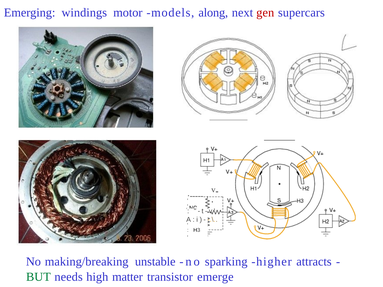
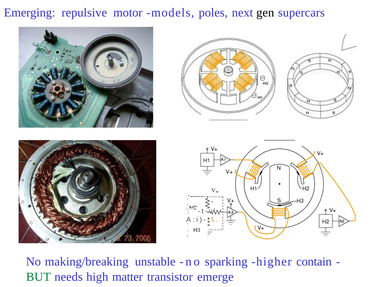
windings: windings -> repulsive (84, 13)
along: along -> poles (213, 13)
gen colour: red -> black (265, 13)
attracts: attracts -> contain (314, 262)
